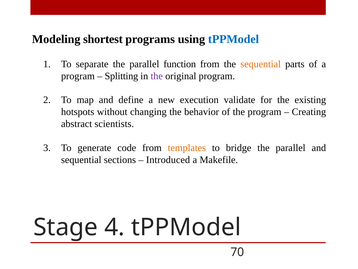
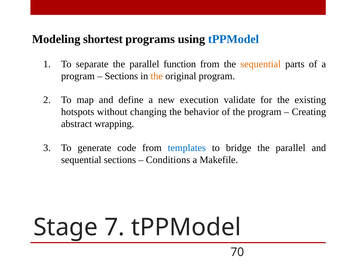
Splitting: Splitting -> Sections (121, 76)
the colour: purple -> orange (157, 76)
scientists: scientists -> wrapping (114, 124)
templates colour: orange -> blue (187, 147)
Introduced: Introduced -> Conditions (168, 159)
4: 4 -> 7 (114, 227)
